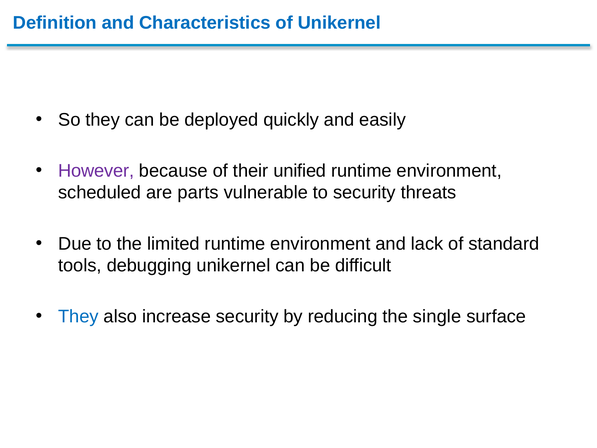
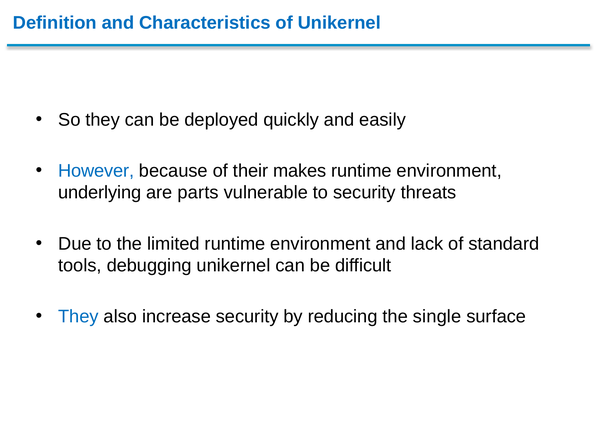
However colour: purple -> blue (96, 171)
unified: unified -> makes (300, 171)
scheduled: scheduled -> underlying (100, 193)
